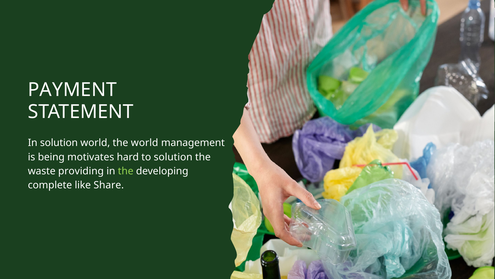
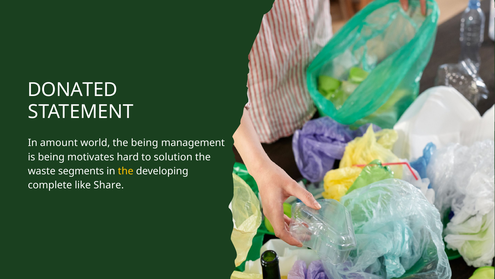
PAYMENT: PAYMENT -> DONATED (73, 90)
In solution: solution -> amount (59, 143)
the world: world -> being (145, 143)
providing: providing -> segments (81, 171)
the colour: light green -> yellow (126, 171)
